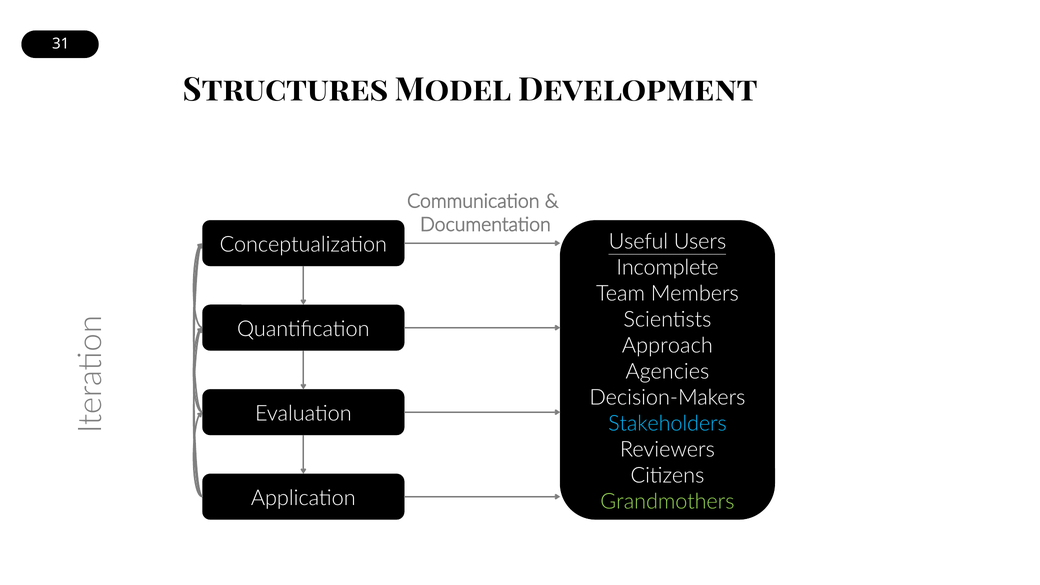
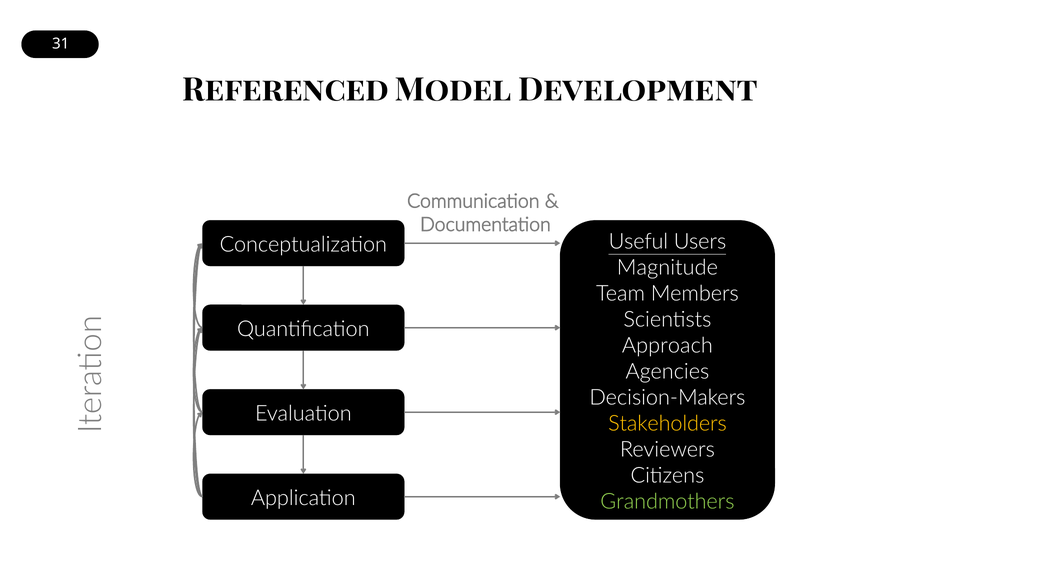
Structures: Structures -> Referenced (286, 90)
Incomplete: Incomplete -> Magnitude (667, 268)
Stakeholders colour: light blue -> yellow (667, 424)
